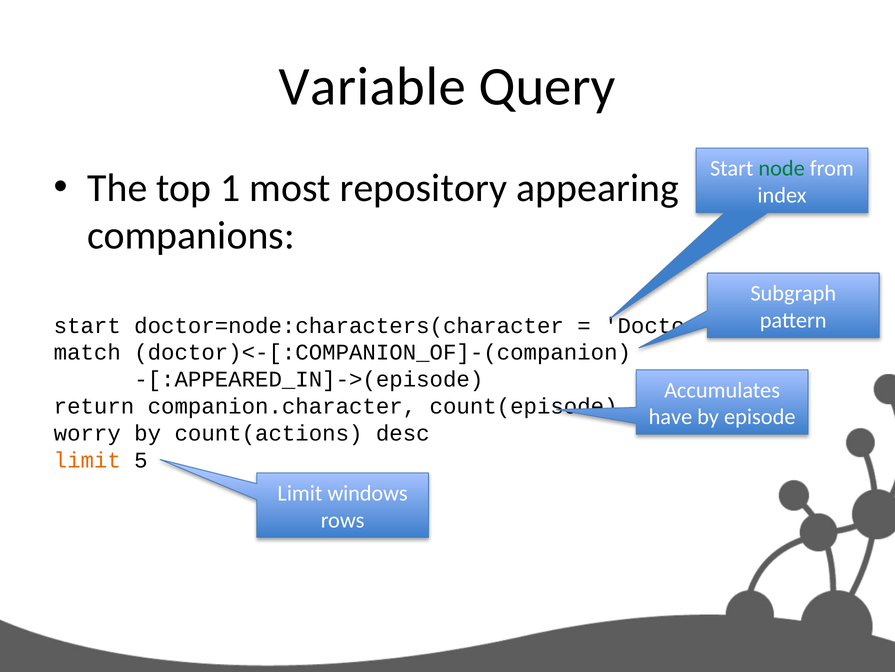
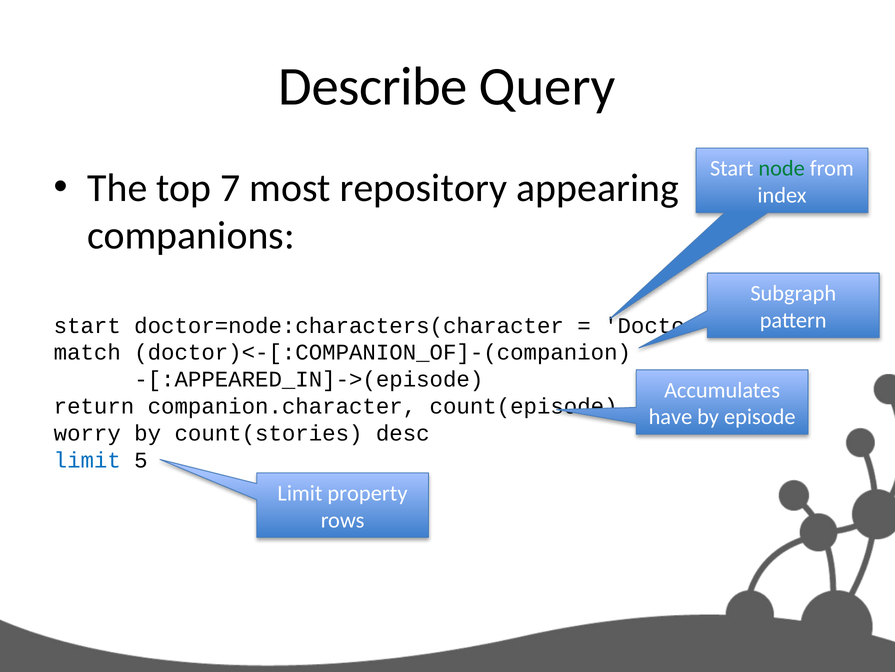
Variable: Variable -> Describe (373, 87)
1: 1 -> 7 (230, 188)
count(actions: count(actions -> count(stories (269, 433)
limit colour: orange -> blue (87, 460)
windows: windows -> property (367, 493)
